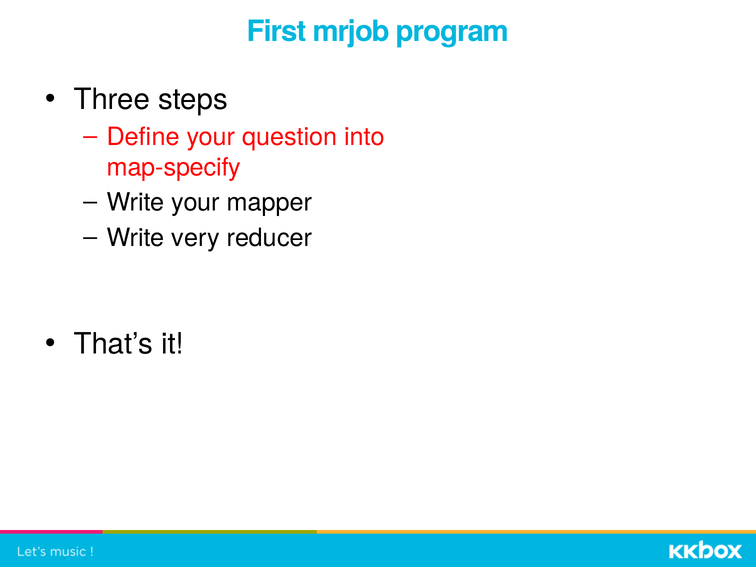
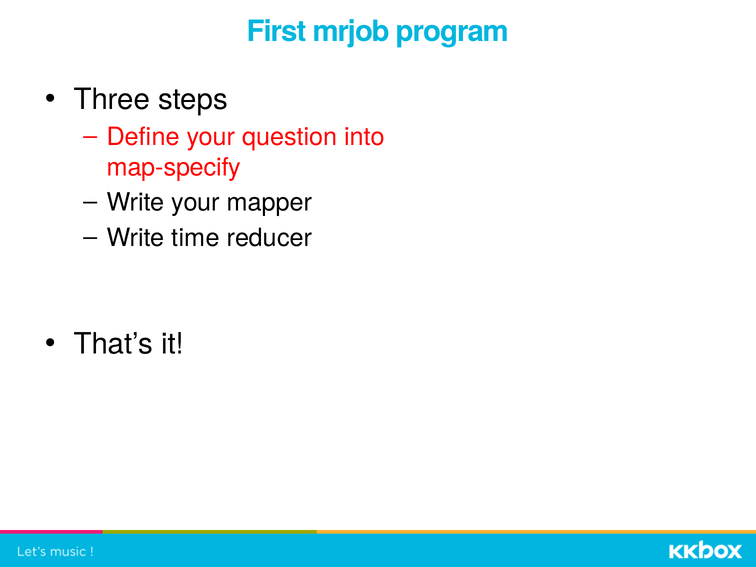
very: very -> time (196, 238)
